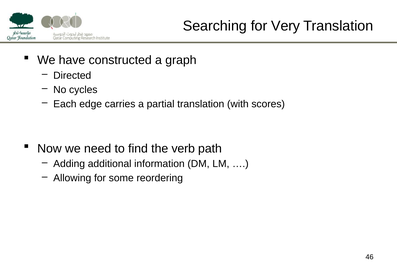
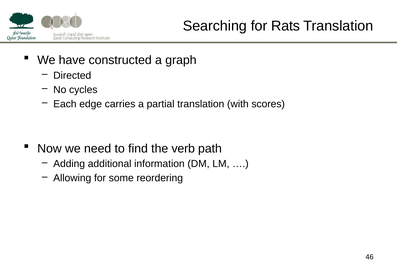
Very: Very -> Rats (286, 26)
